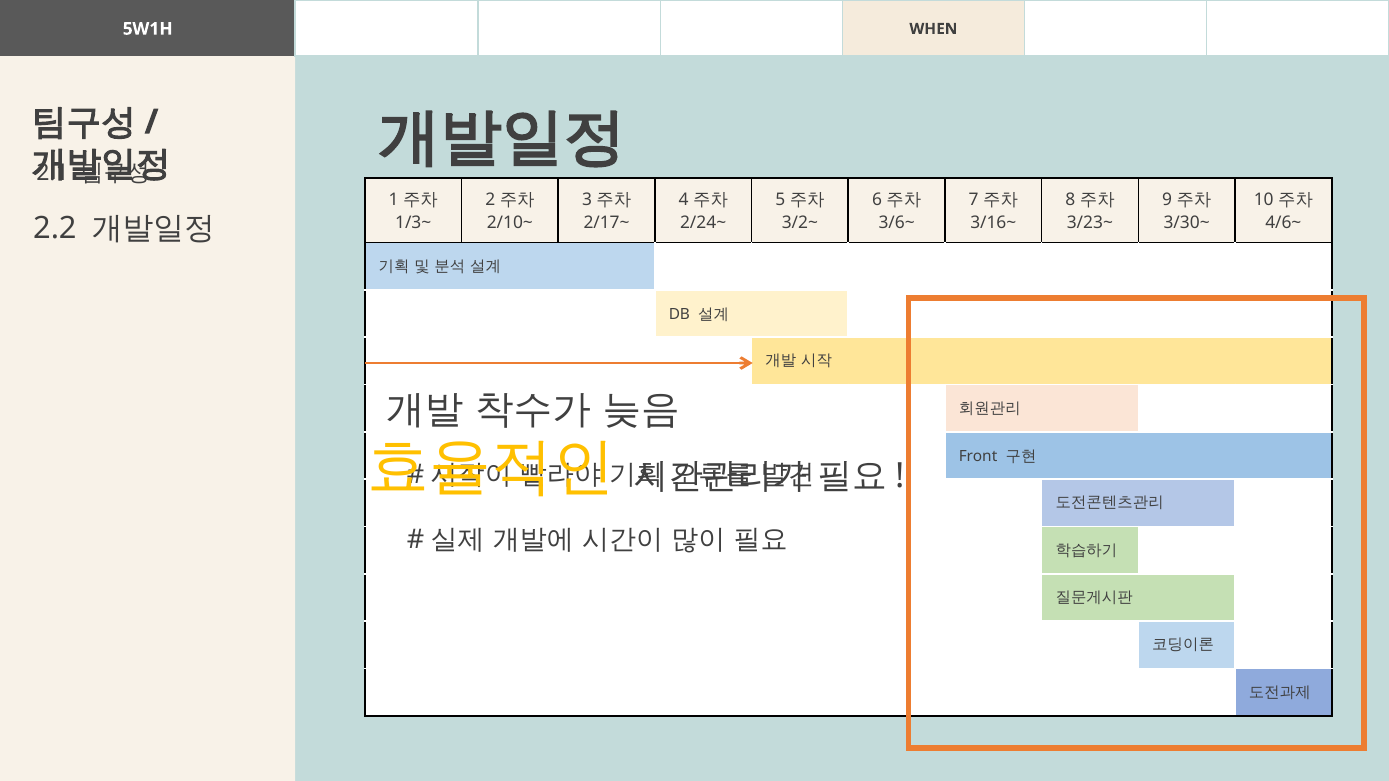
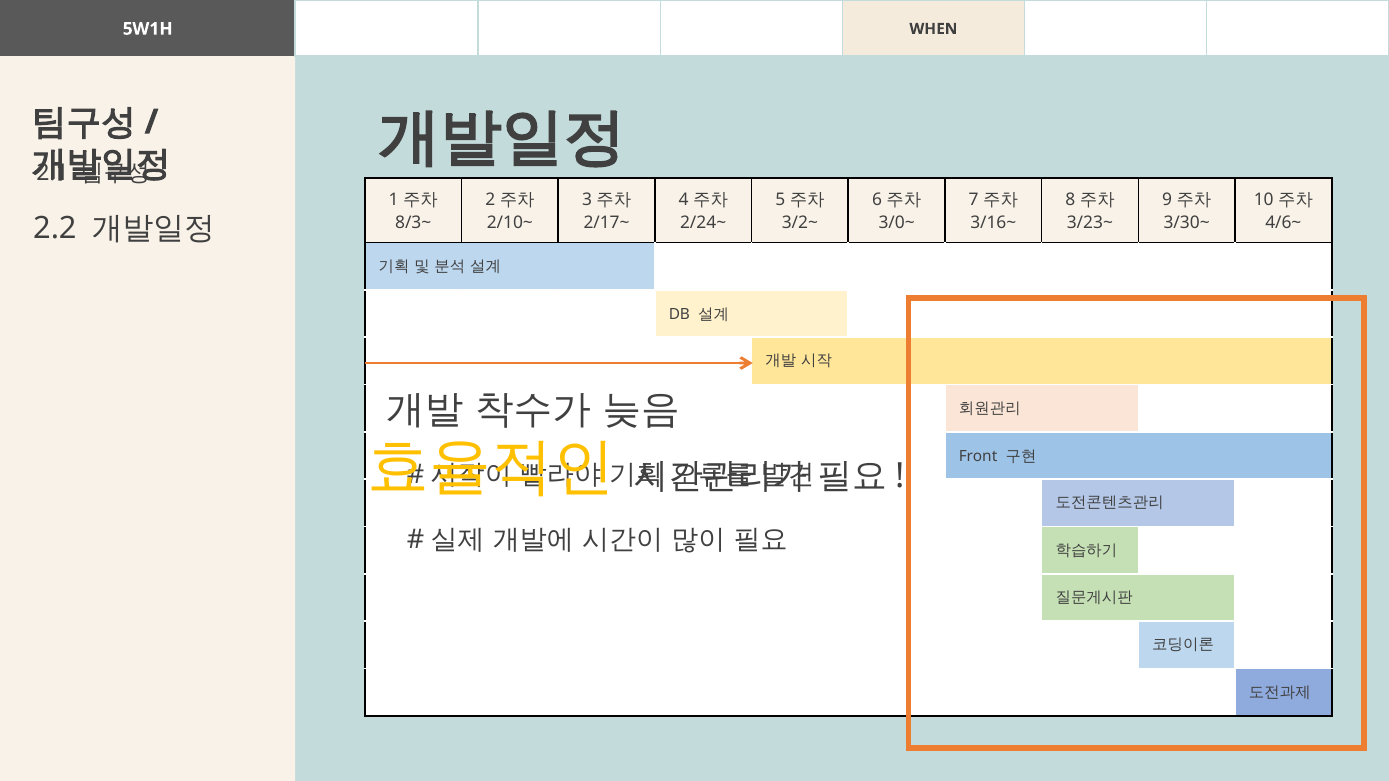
1/3~: 1/3~ -> 8/3~ (413, 223)
3/6~: 3/6~ -> 3/0~ (897, 223)
